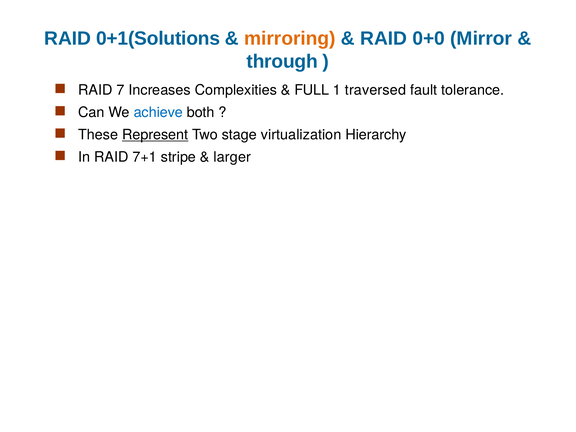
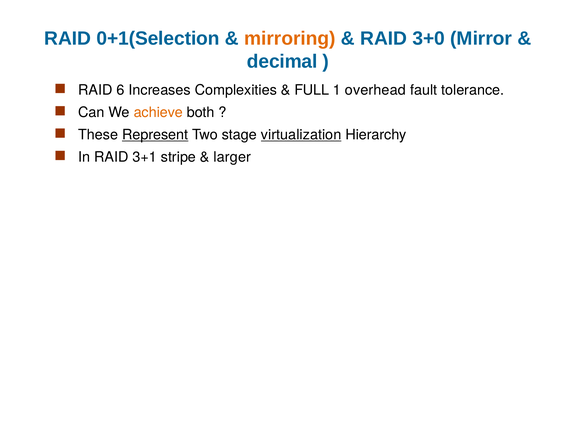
0+1(Solutions: 0+1(Solutions -> 0+1(Selection (158, 38)
0+0: 0+0 -> 3+0 (429, 38)
through: through -> decimal (282, 62)
7: 7 -> 6 (121, 90)
traversed: traversed -> overhead (375, 90)
achieve colour: blue -> orange (158, 113)
virtualization underline: none -> present (301, 135)
7+1: 7+1 -> 3+1 (145, 157)
